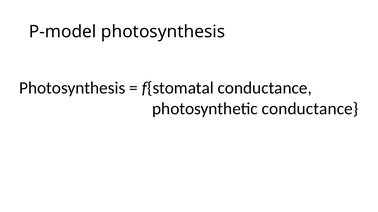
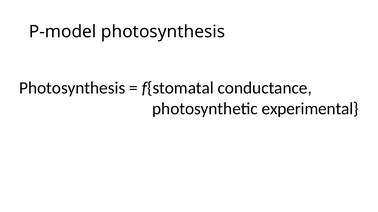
photosynthetic conductance: conductance -> experimental (310, 109)
